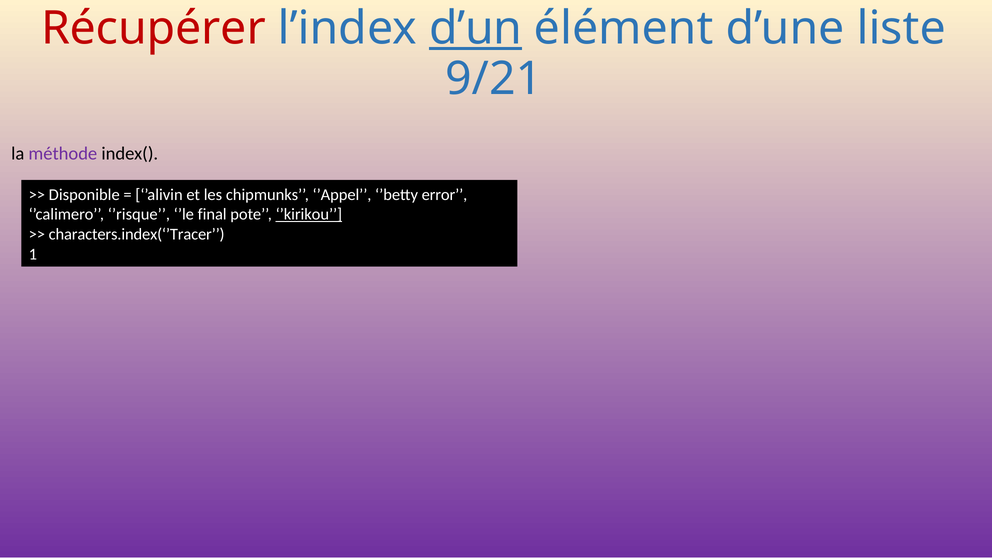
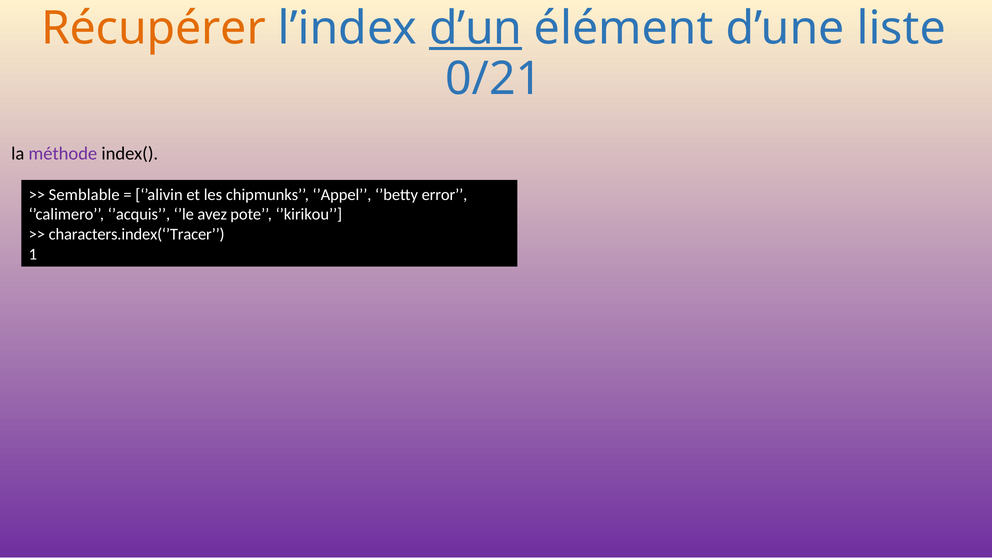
Récupérer colour: red -> orange (153, 29)
9/21: 9/21 -> 0/21 (494, 79)
Disponible: Disponible -> Semblable (84, 195)
’risque: ’risque -> ’acquis (139, 215)
final: final -> avez (212, 215)
’kirikou underline: present -> none (309, 215)
